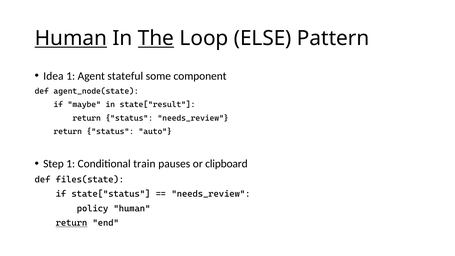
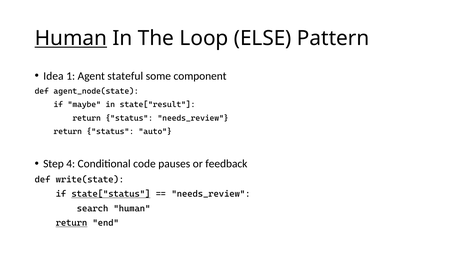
The underline: present -> none (156, 38)
Step 1: 1 -> 4 (71, 164)
train: train -> code (144, 164)
clipboard: clipboard -> feedback (226, 164)
files(state: files(state -> write(state (90, 180)
state["status underline: none -> present (111, 194)
policy: policy -> search (93, 208)
